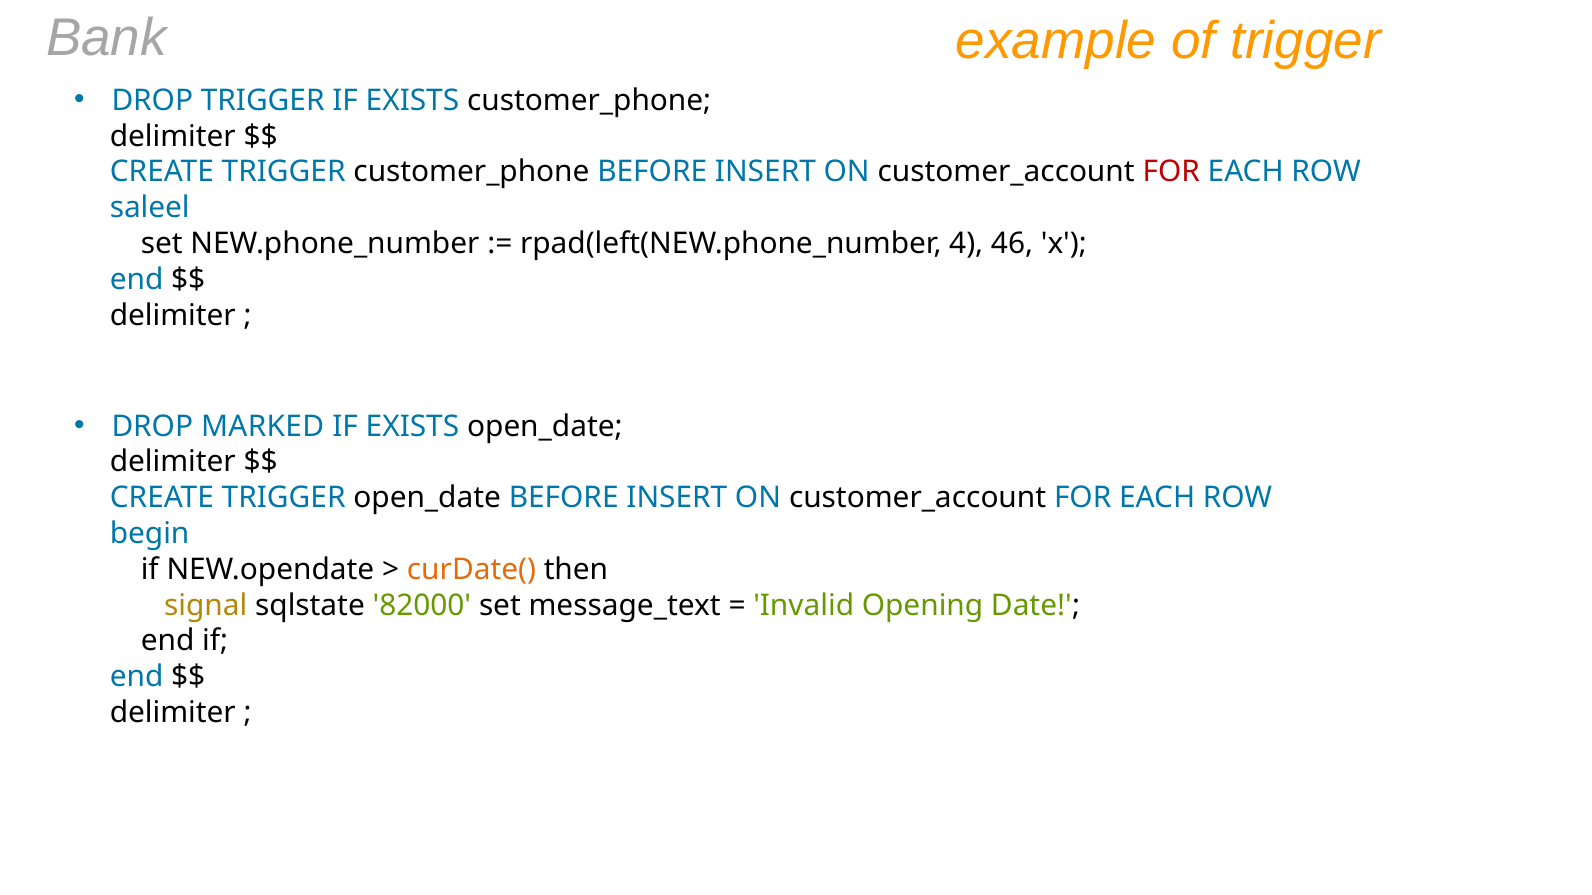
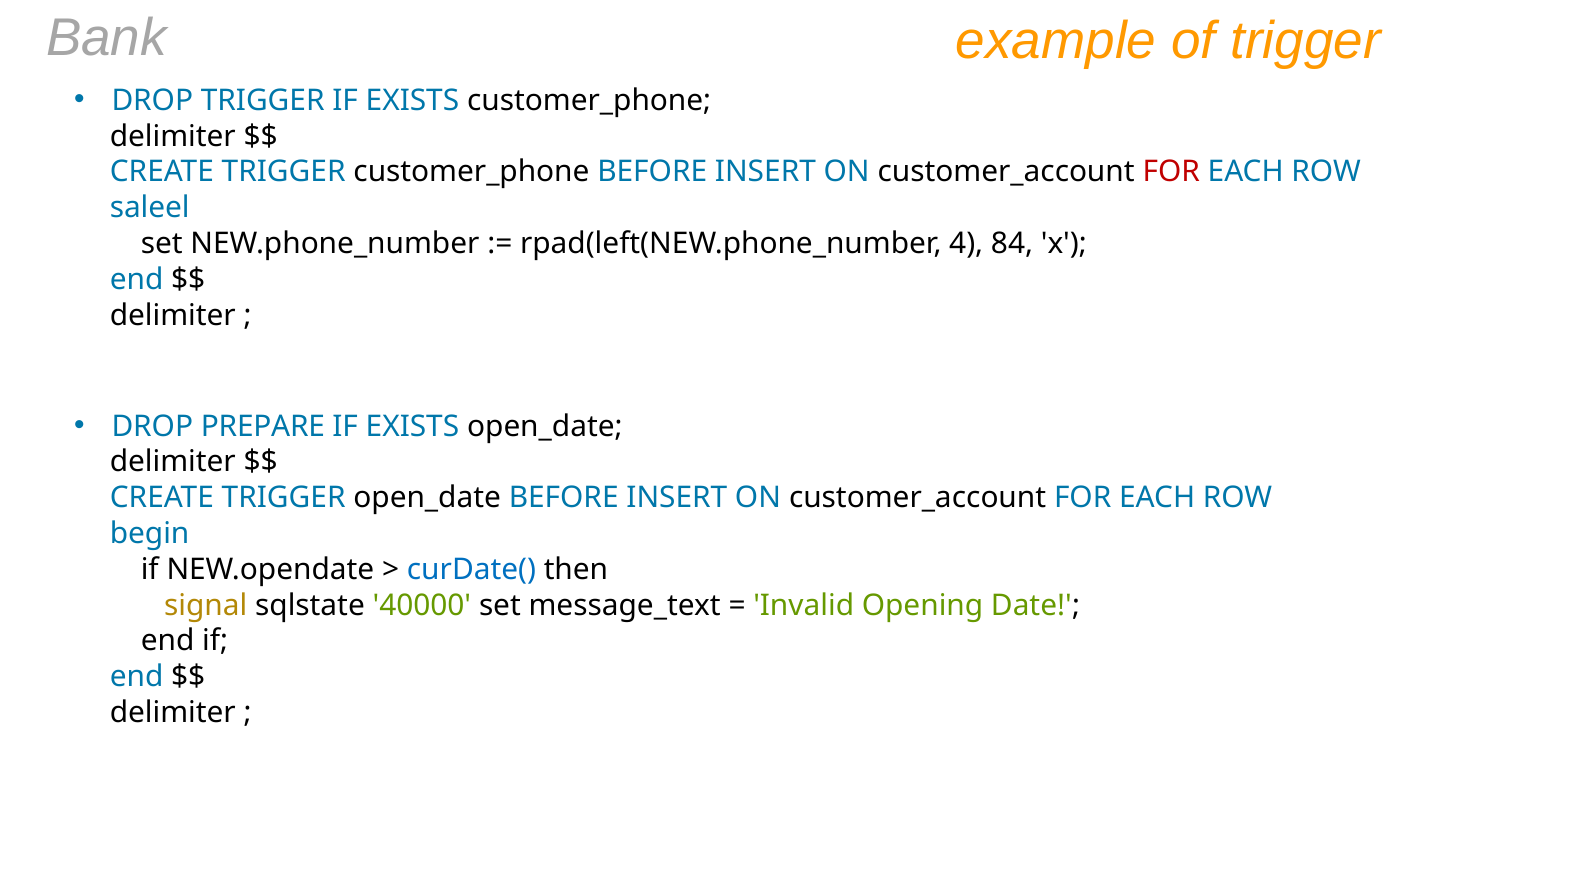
46: 46 -> 84 (1012, 244)
MARKED: MARKED -> PREPARE (263, 427)
curDate( colour: orange -> blue (471, 570)
82000: 82000 -> 40000 (422, 606)
